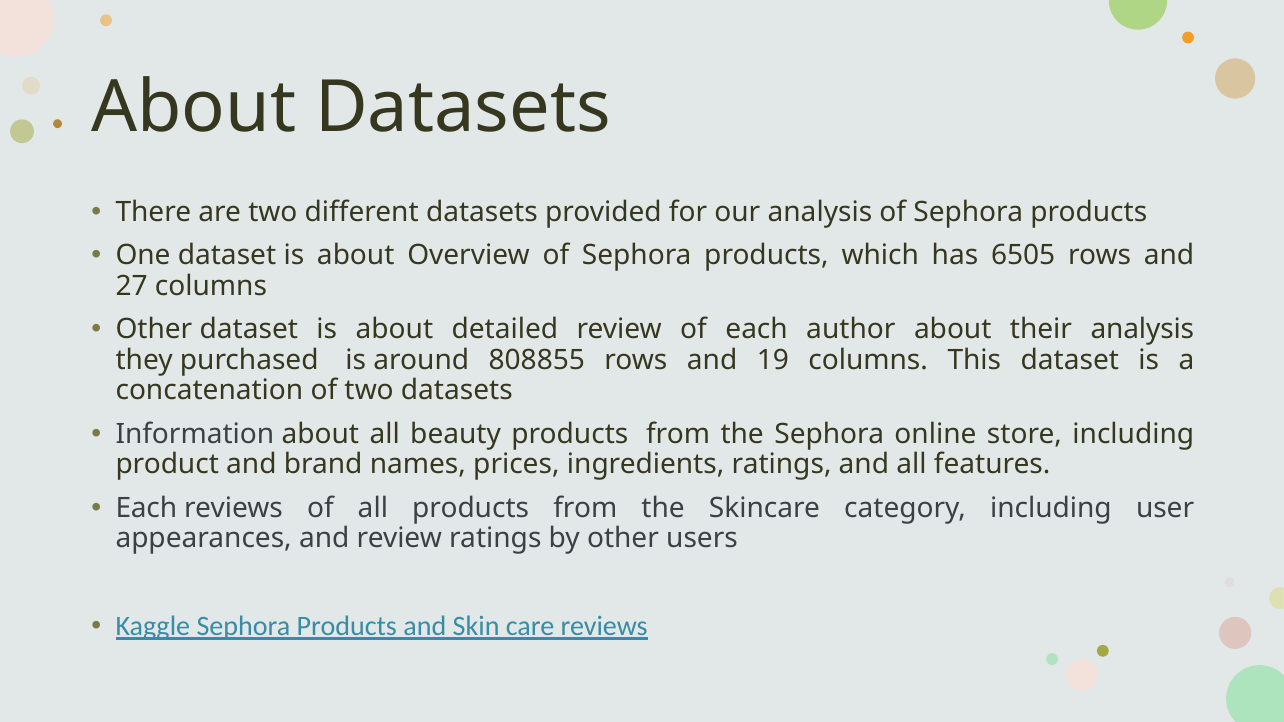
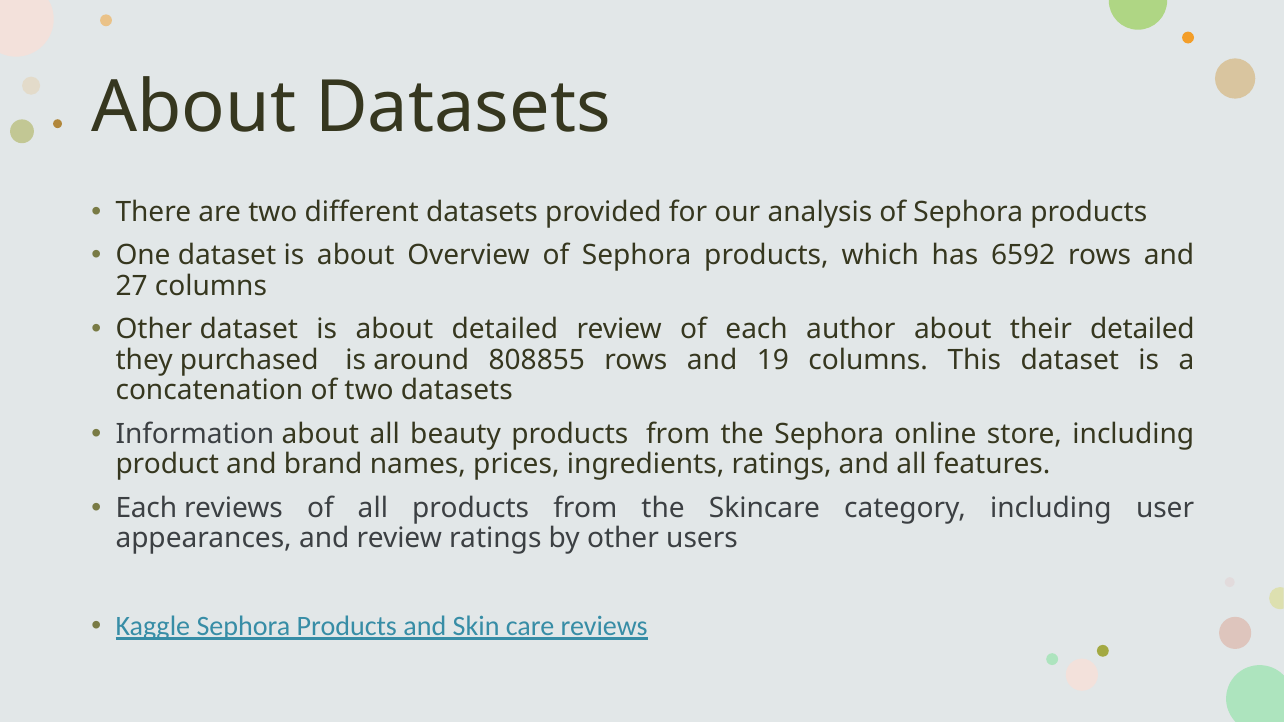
6505: 6505 -> 6592 (1023, 256)
their analysis: analysis -> detailed (1142, 330)
